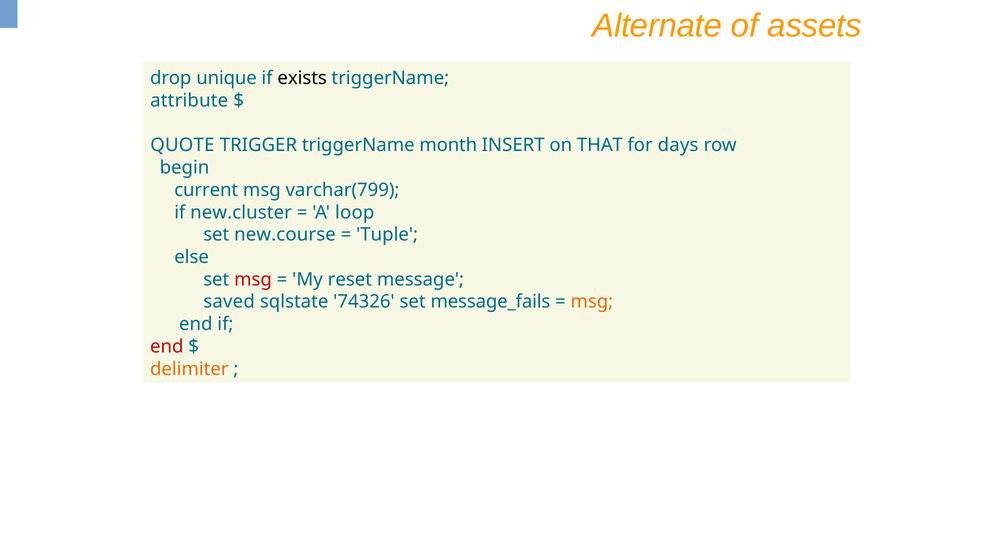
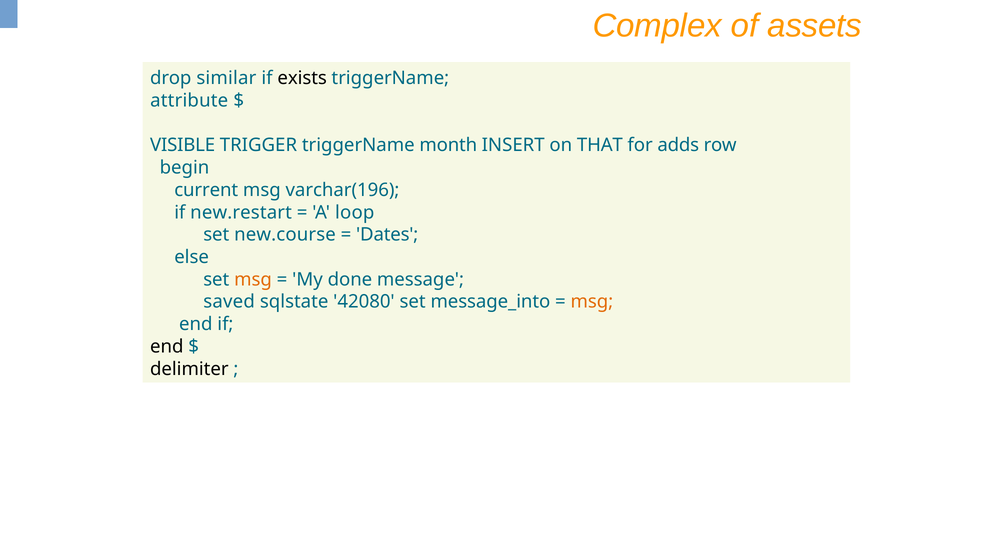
Alternate: Alternate -> Complex (657, 26)
unique: unique -> similar (226, 78)
QUOTE: QUOTE -> VISIBLE (183, 145)
days: days -> adds (678, 145)
varchar(799: varchar(799 -> varchar(196 (343, 190)
new.cluster: new.cluster -> new.restart (241, 212)
Tuple: Tuple -> Dates (387, 235)
msg colour: red -> orange (253, 279)
reset: reset -> done (350, 279)
74326: 74326 -> 42080 (364, 302)
message_fails: message_fails -> message_into (490, 302)
end colour: red -> black (167, 346)
delimiter colour: orange -> black (189, 369)
